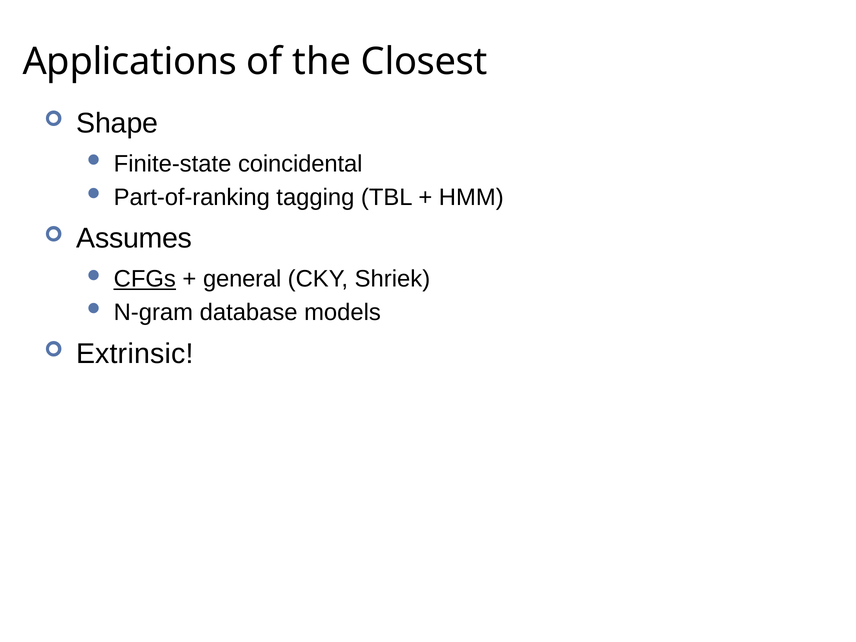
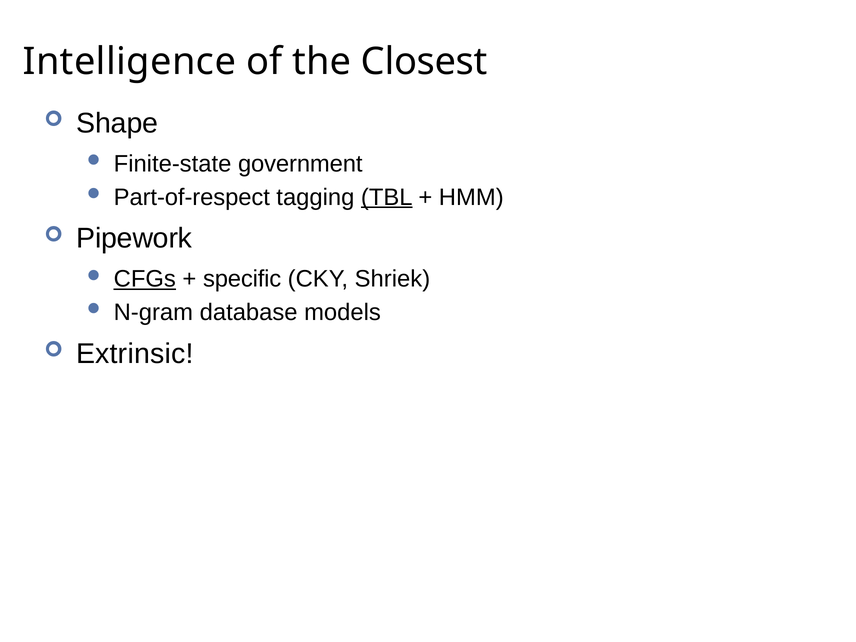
Applications: Applications -> Intelligence (129, 62)
coincidental: coincidental -> government (300, 164)
Part-of-ranking: Part-of-ranking -> Part-of-respect (192, 197)
TBL underline: none -> present (387, 197)
Assumes: Assumes -> Pipework (134, 238)
general: general -> specific (242, 279)
